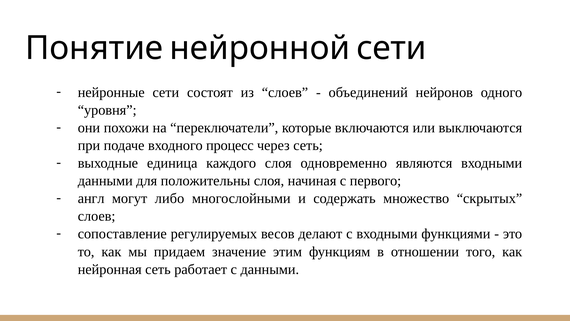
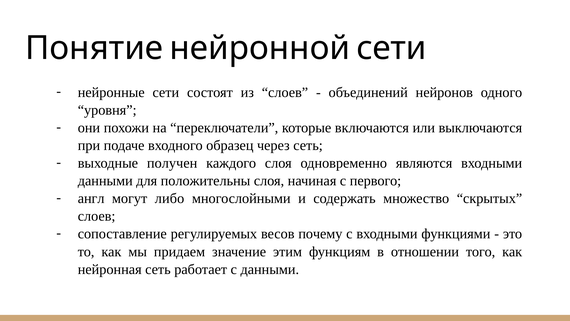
процесс: процесс -> образец (230, 145)
единица: единица -> получен (172, 163)
делают: делают -> почему (320, 234)
